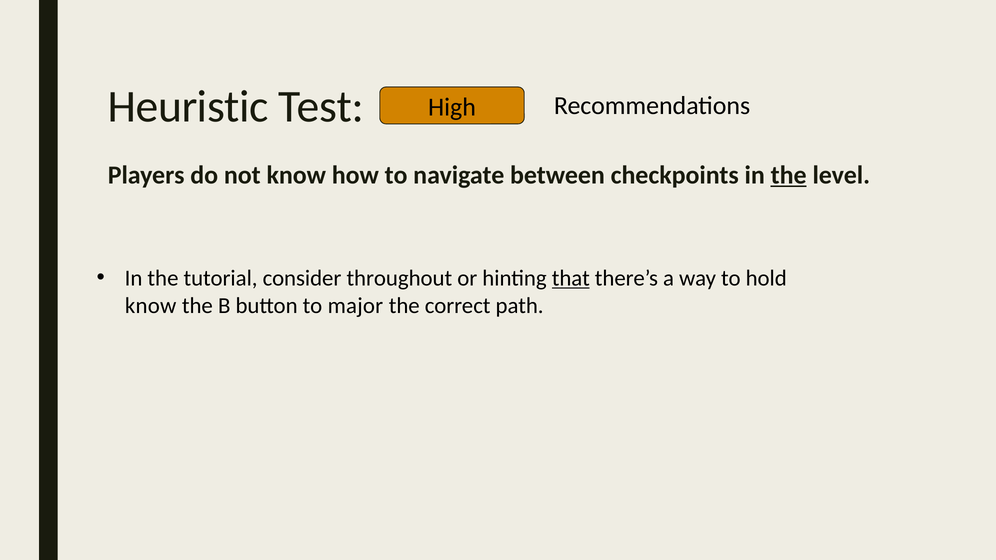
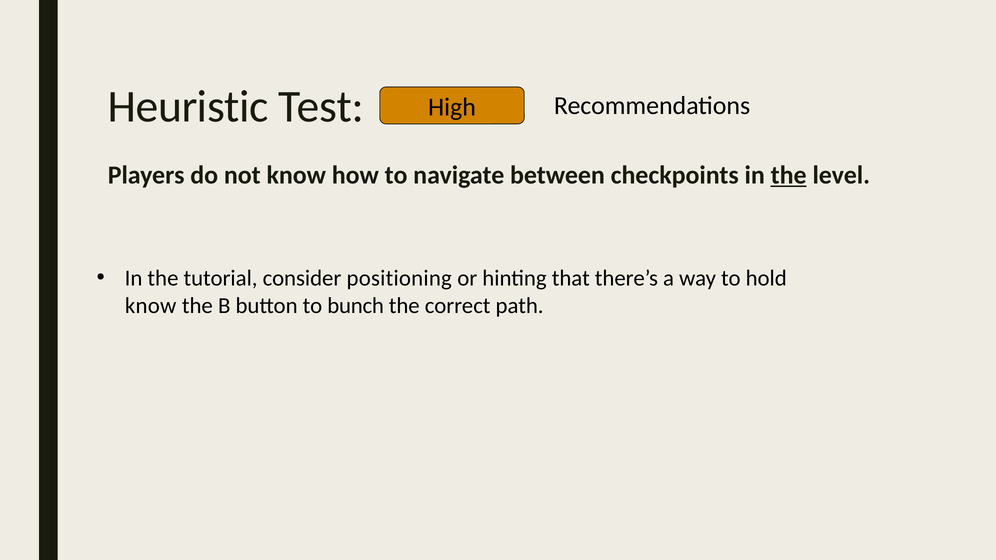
throughout: throughout -> positioning (399, 278)
that underline: present -> none (571, 278)
major: major -> bunch (356, 306)
